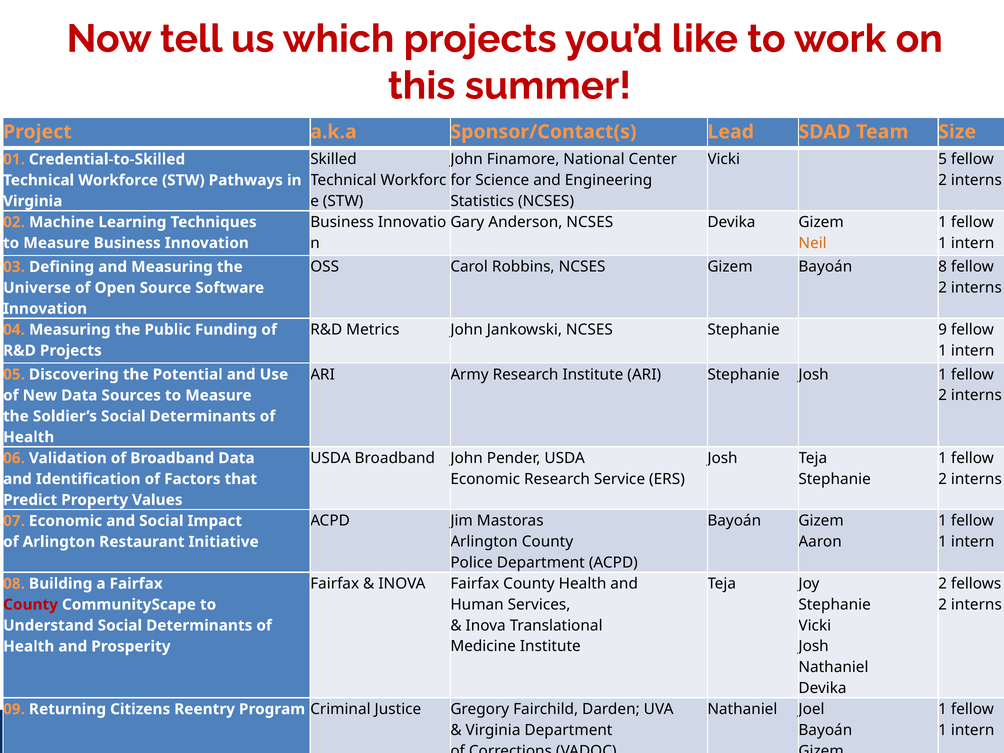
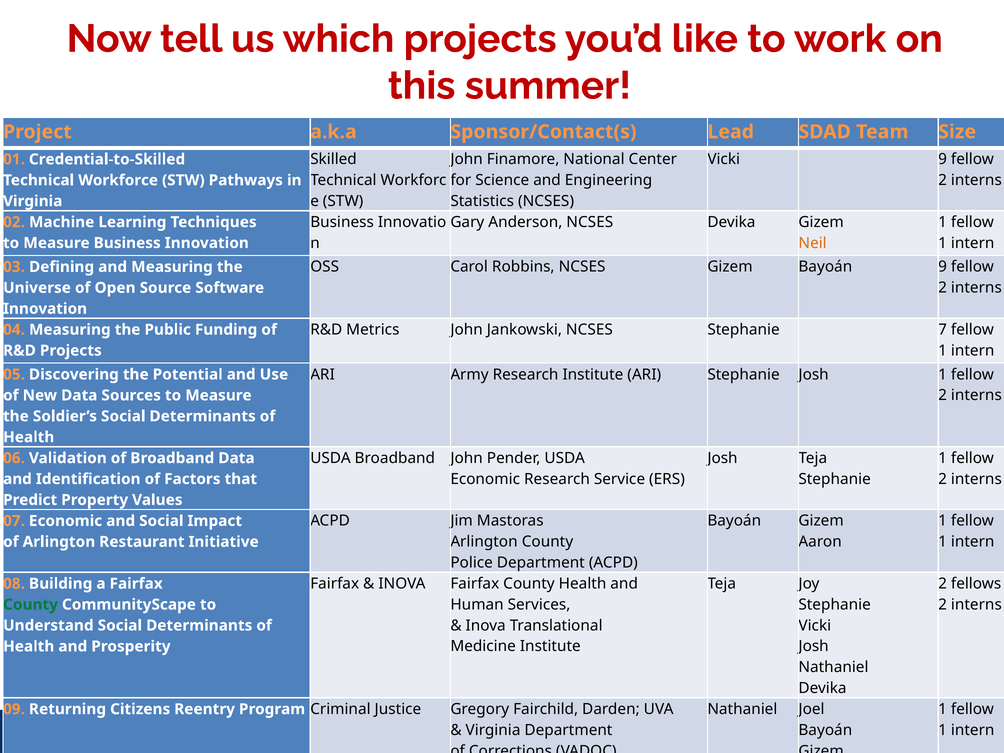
5: 5 -> 9 (943, 159)
8: 8 -> 9 (943, 267)
9: 9 -> 7 (943, 330)
County colour: red -> green (31, 605)
